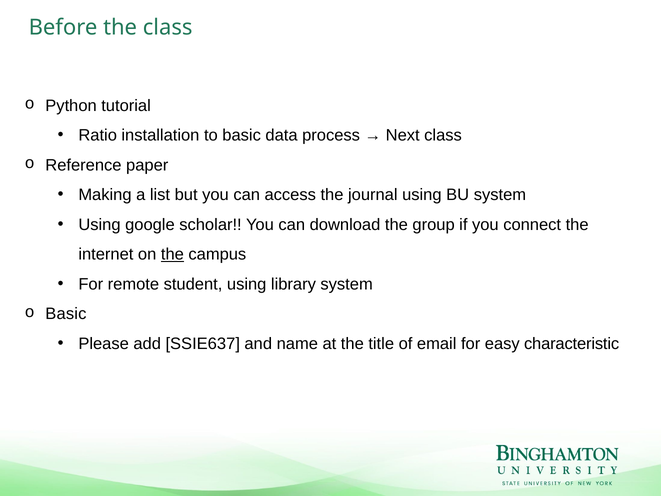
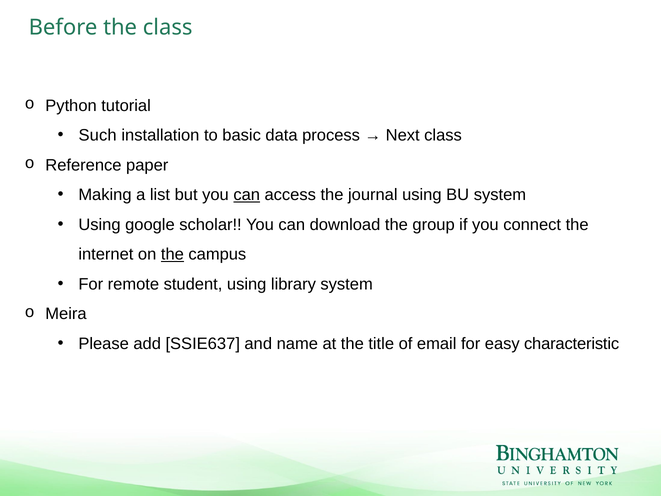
Ratio: Ratio -> Such (98, 135)
can underline: none -> present (247, 195)
Basic: Basic -> Meira (66, 314)
